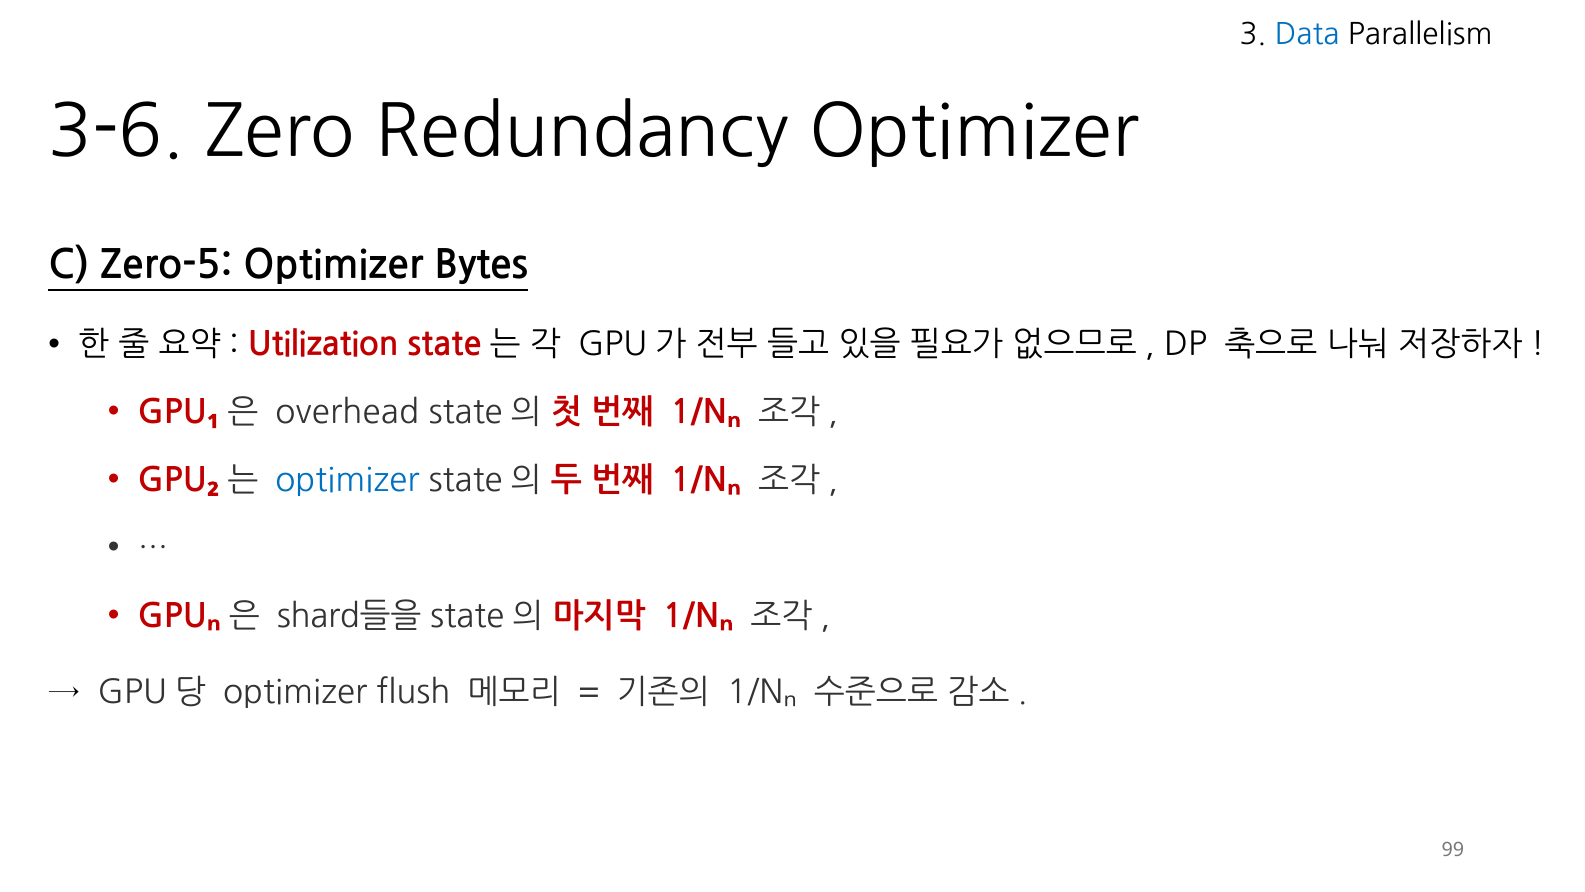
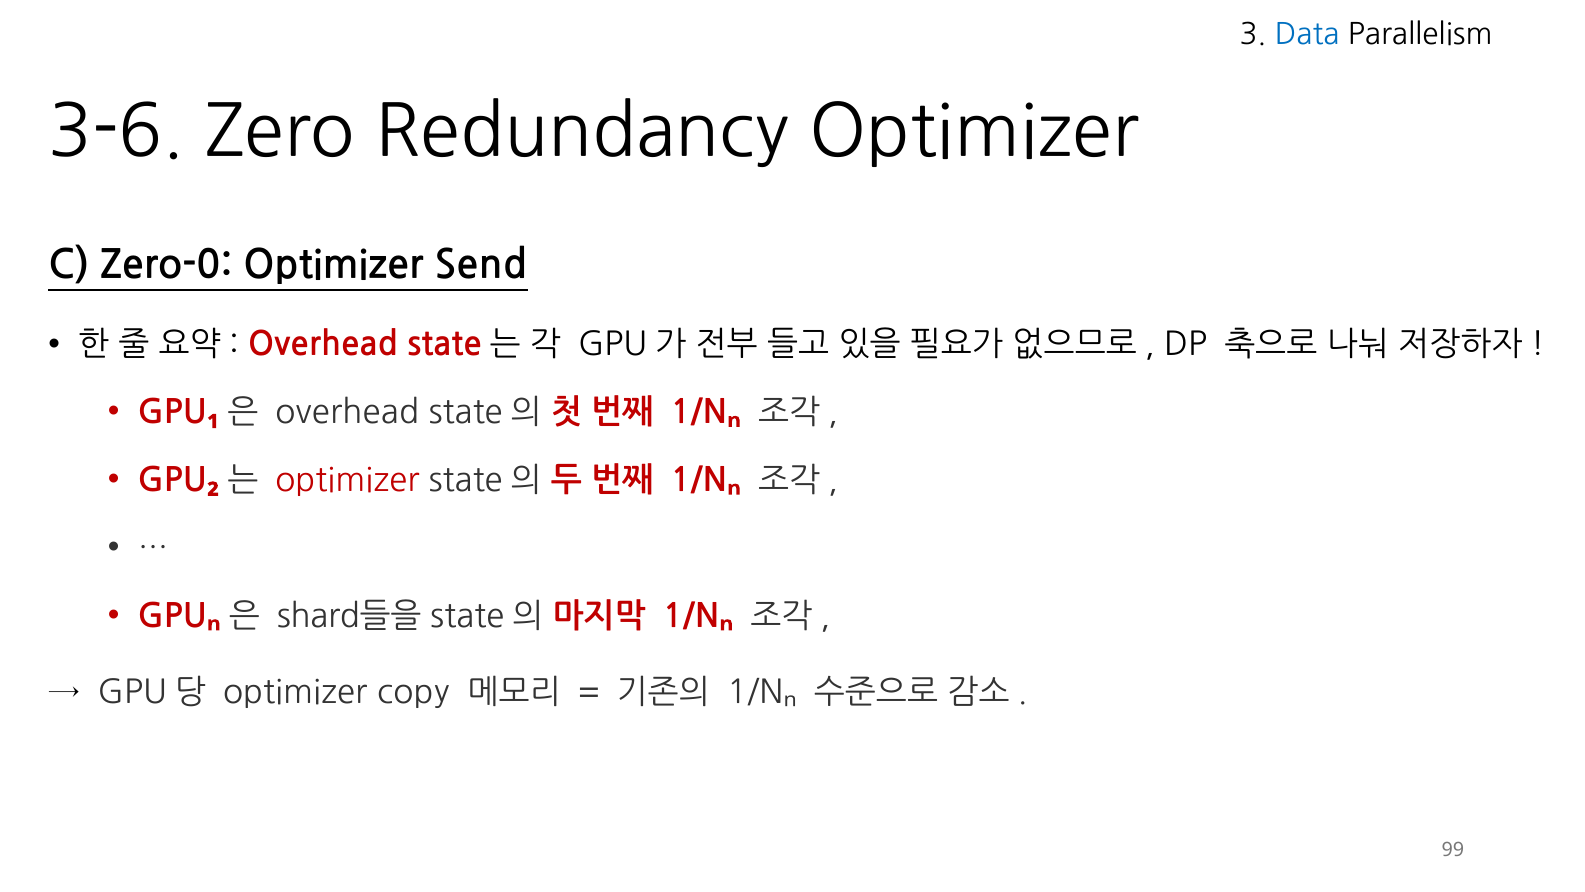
Zero-5: Zero-5 -> Zero-0 (166, 265)
Bytes: Bytes -> Send (481, 265)
Utilization: Utilization -> Overhead (323, 345)
optimizer colour: blue -> red (347, 480)
flush: flush -> copy (413, 692)
